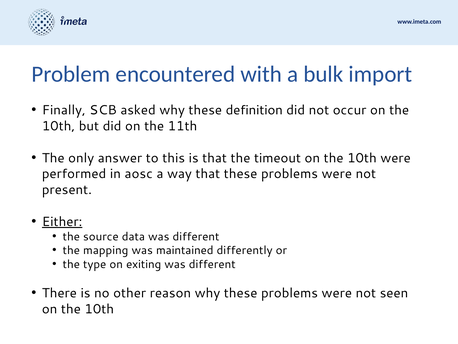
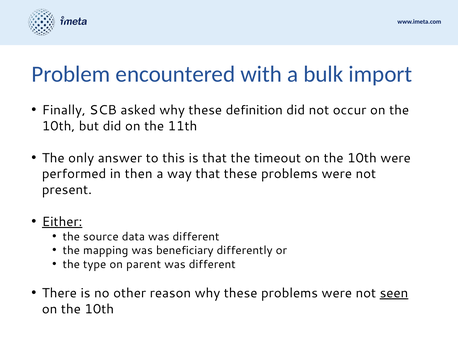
aosc: aosc -> then (139, 174)
maintained: maintained -> beneficiary (185, 250)
exiting: exiting -> parent (144, 264)
seen underline: none -> present (394, 293)
